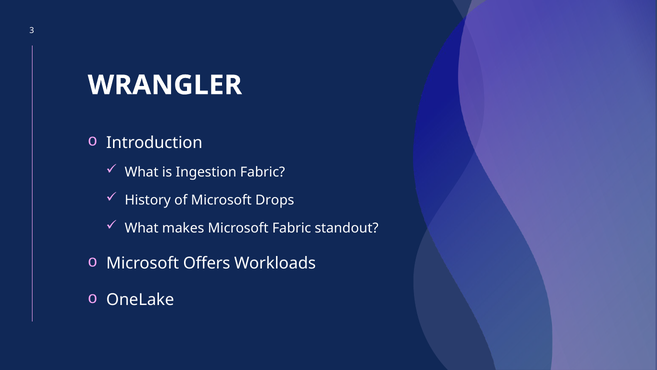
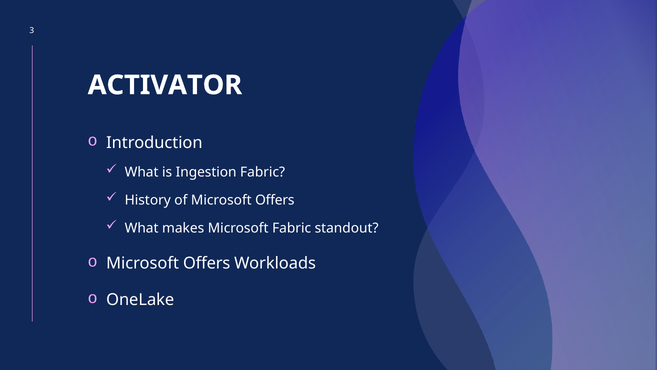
WRANGLER: WRANGLER -> ACTIVATOR (165, 85)
of Microsoft Drops: Drops -> Offers (275, 200)
